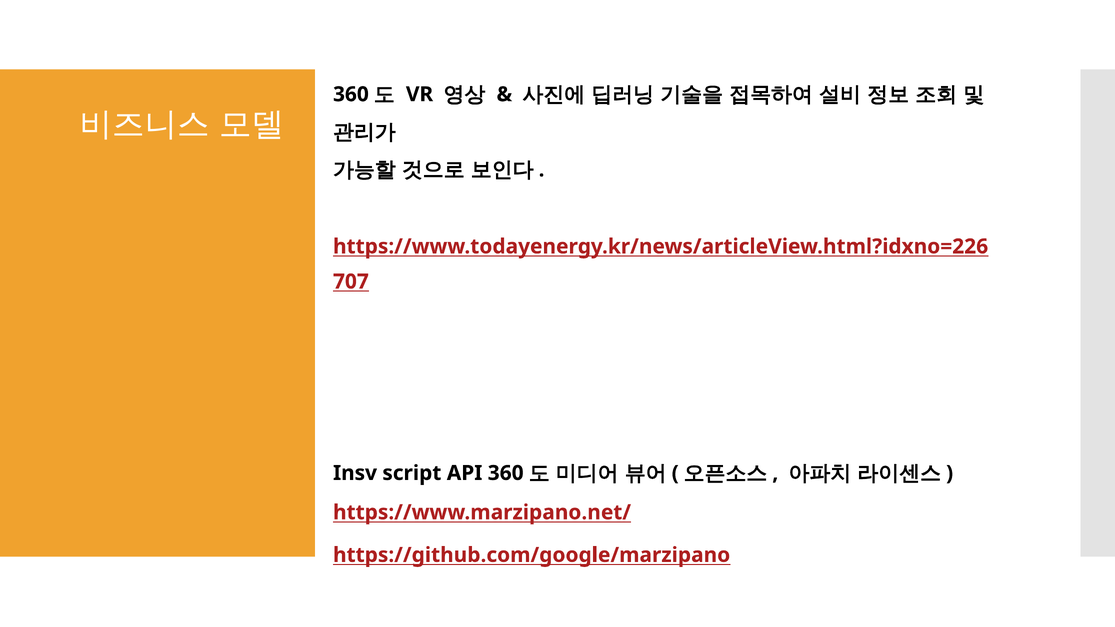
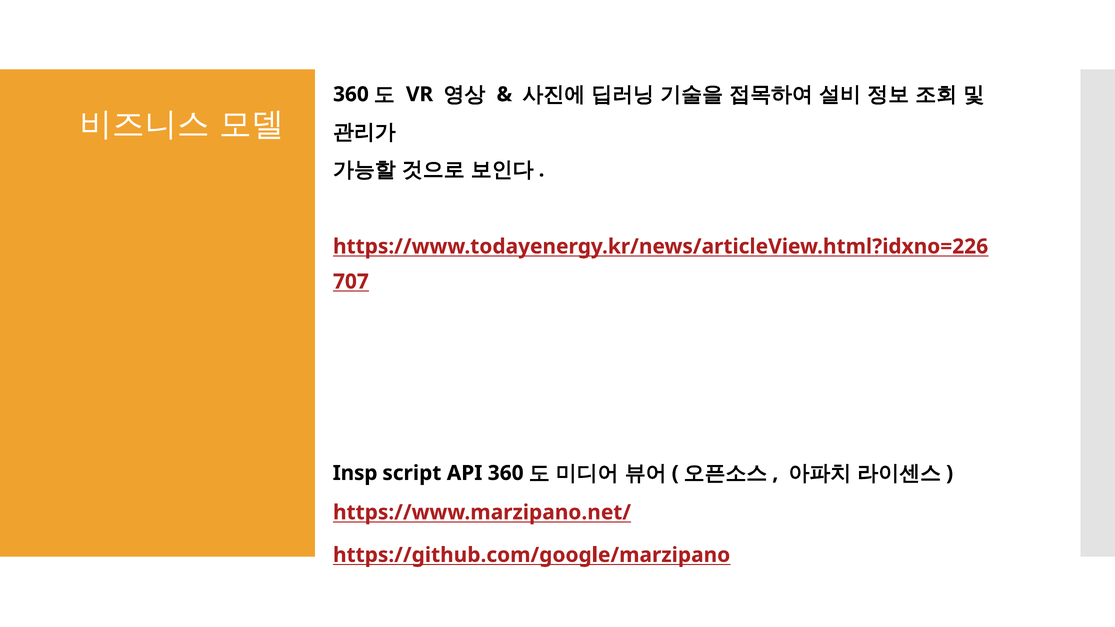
Insv: Insv -> Insp (355, 473)
